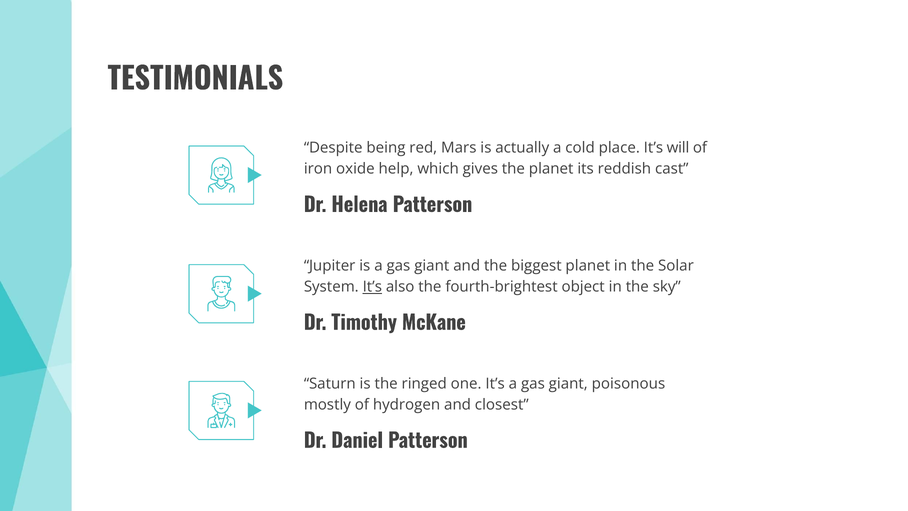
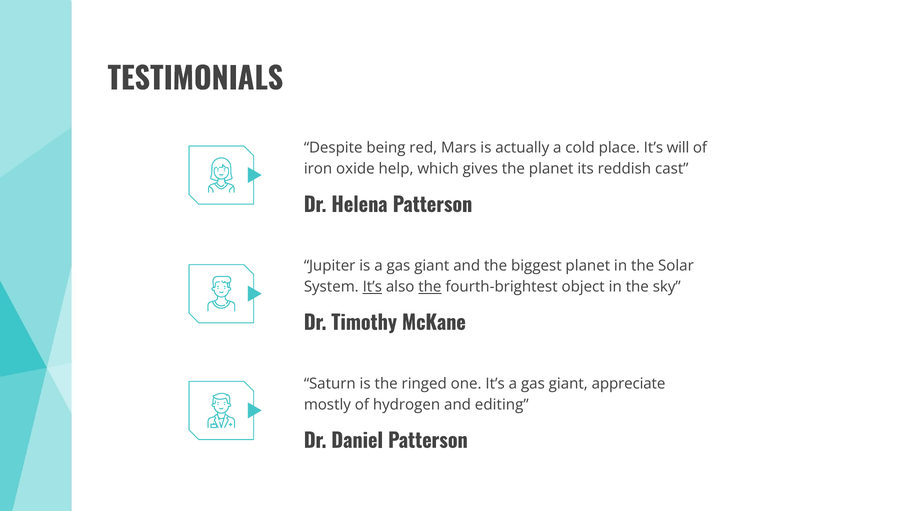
the underline: none -> present (430, 287)
poisonous: poisonous -> appreciate (629, 384)
closest: closest -> editing (502, 405)
